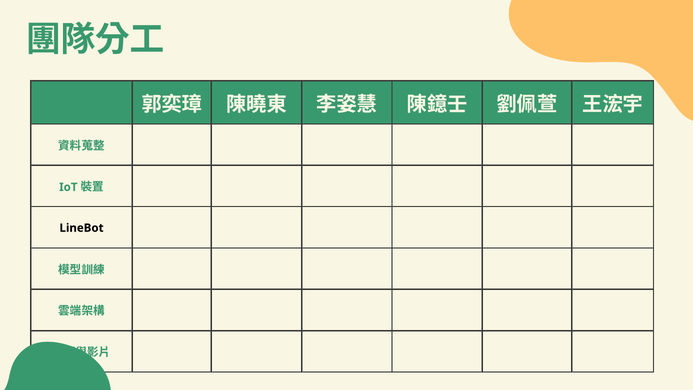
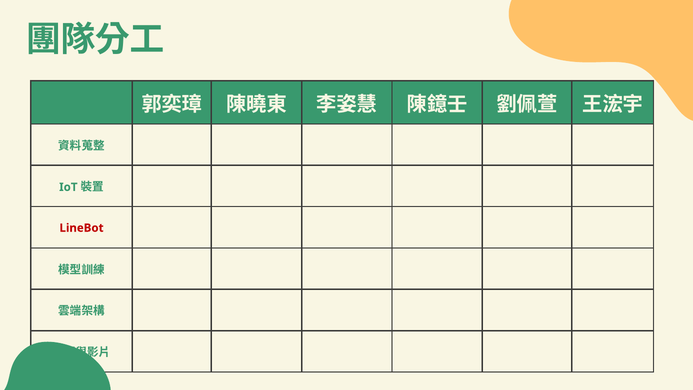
LineBot colour: black -> red (82, 228)
